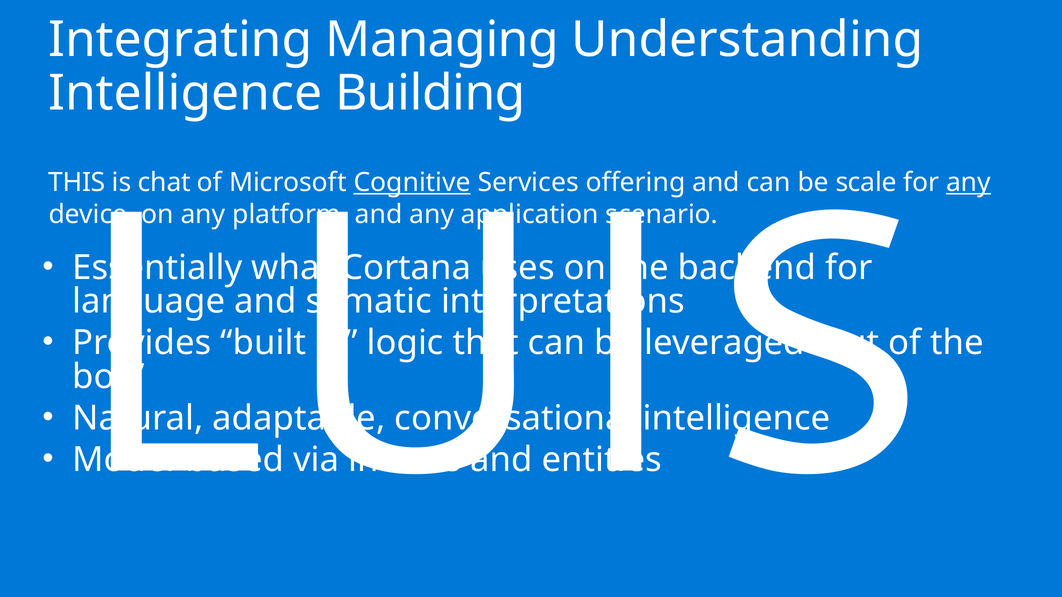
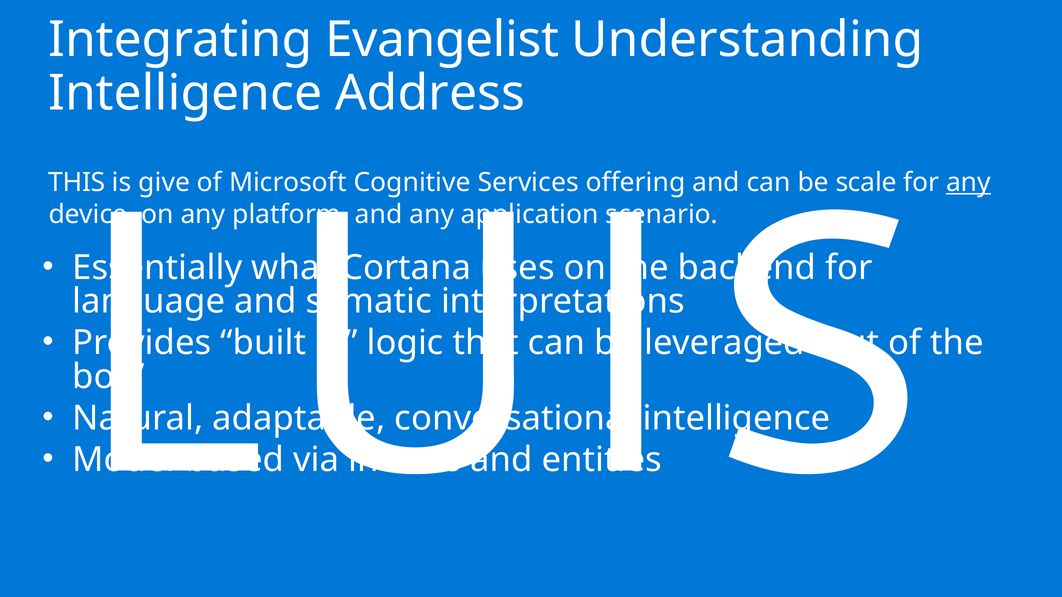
Managing: Managing -> Evangelist (442, 40)
Building: Building -> Address (430, 93)
chat: chat -> give (164, 183)
Cognitive underline: present -> none (412, 183)
